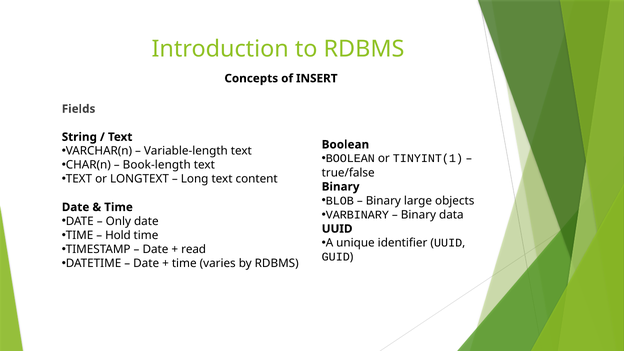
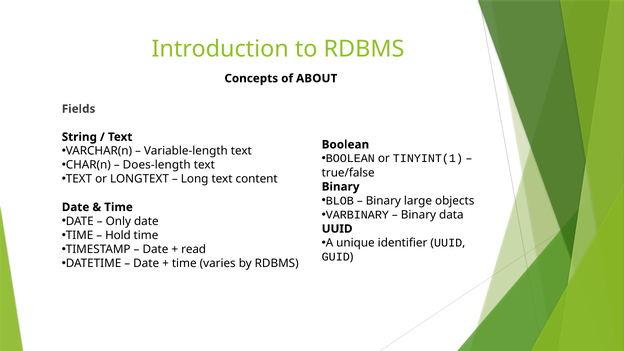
INSERT: INSERT -> ABOUT (317, 78)
Book-length: Book-length -> Does-length (157, 165)
